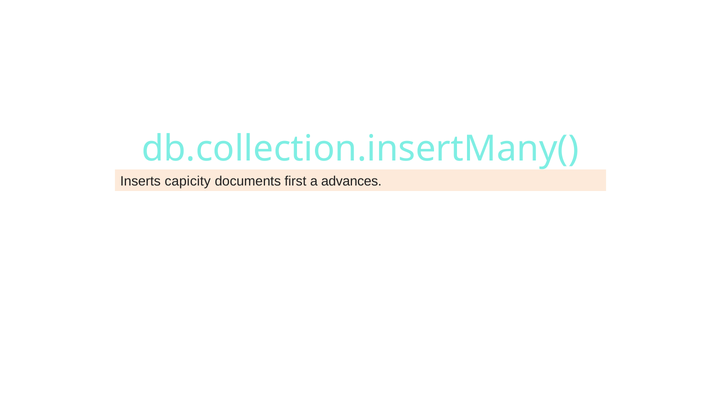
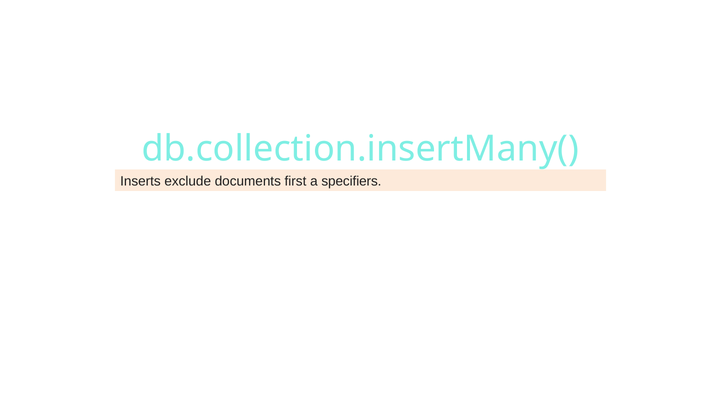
capicity: capicity -> exclude (188, 181)
advances: advances -> specifiers (351, 181)
